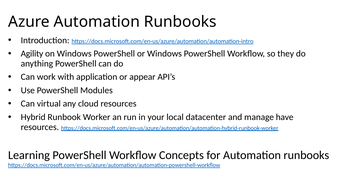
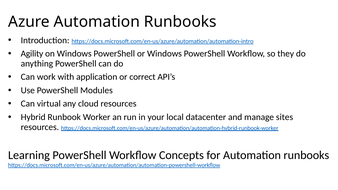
appear: appear -> correct (142, 77)
have: have -> sites (285, 117)
